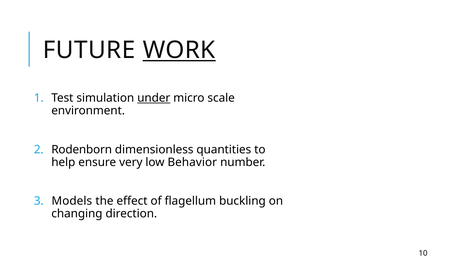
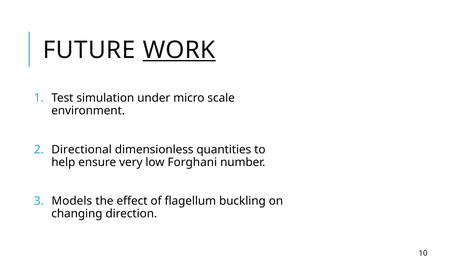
under underline: present -> none (154, 98)
Rodenborn: Rodenborn -> Directional (82, 149)
Behavior: Behavior -> Forghani (192, 162)
